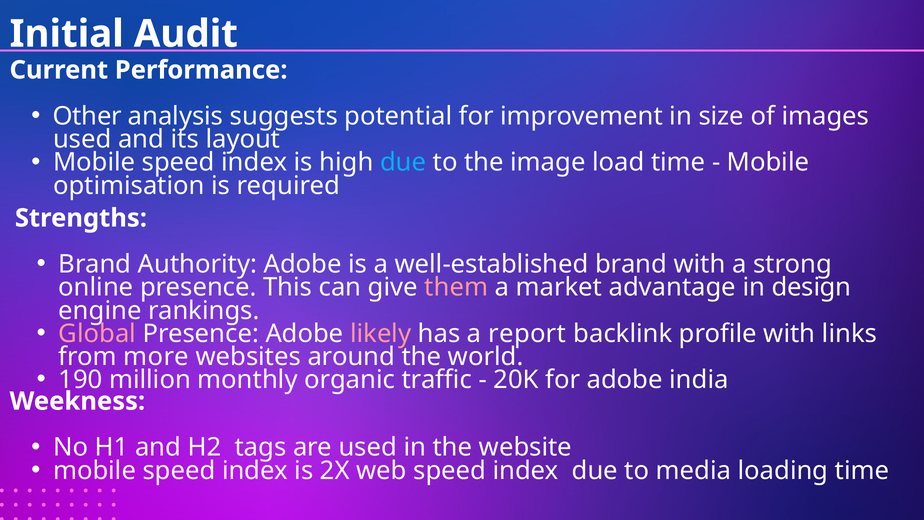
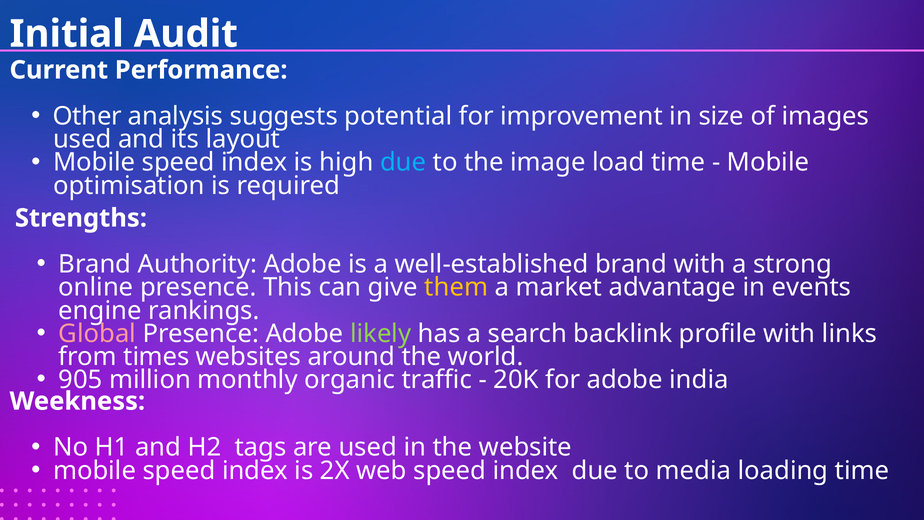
them colour: pink -> yellow (456, 287)
design: design -> events (811, 287)
likely colour: pink -> light green (381, 334)
report: report -> search (527, 334)
more: more -> times (156, 357)
190: 190 -> 905 (80, 380)
